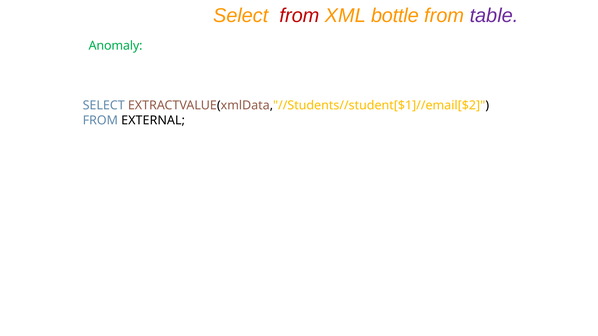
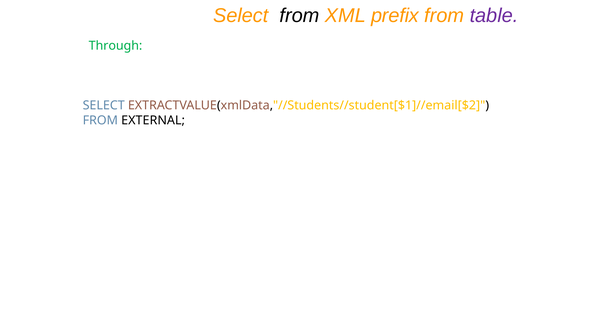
from colour: red -> black (300, 16)
bottle: bottle -> prefix (395, 16)
Anomaly: Anomaly -> Through (116, 46)
